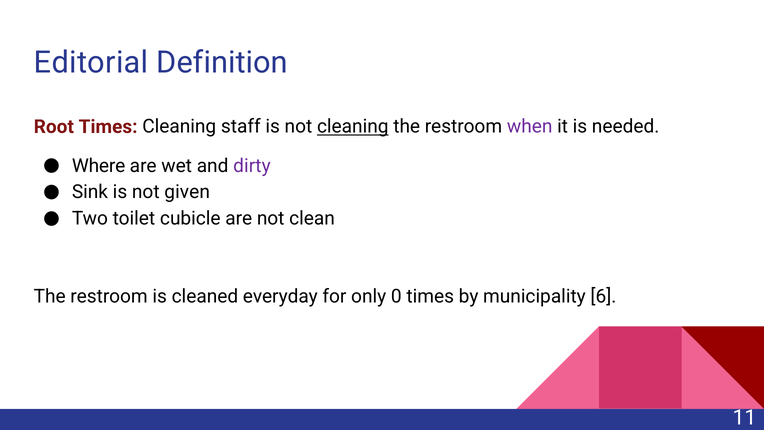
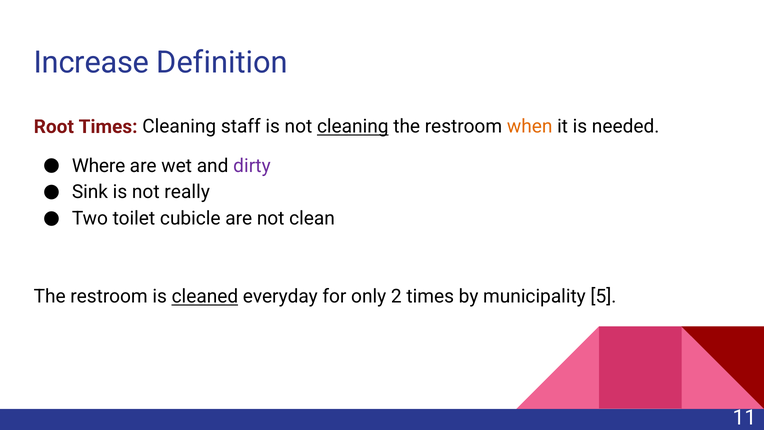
Editorial: Editorial -> Increase (91, 63)
when colour: purple -> orange (530, 127)
given: given -> really (187, 192)
cleaned underline: none -> present (205, 297)
0: 0 -> 2 (396, 297)
6: 6 -> 5 (603, 297)
